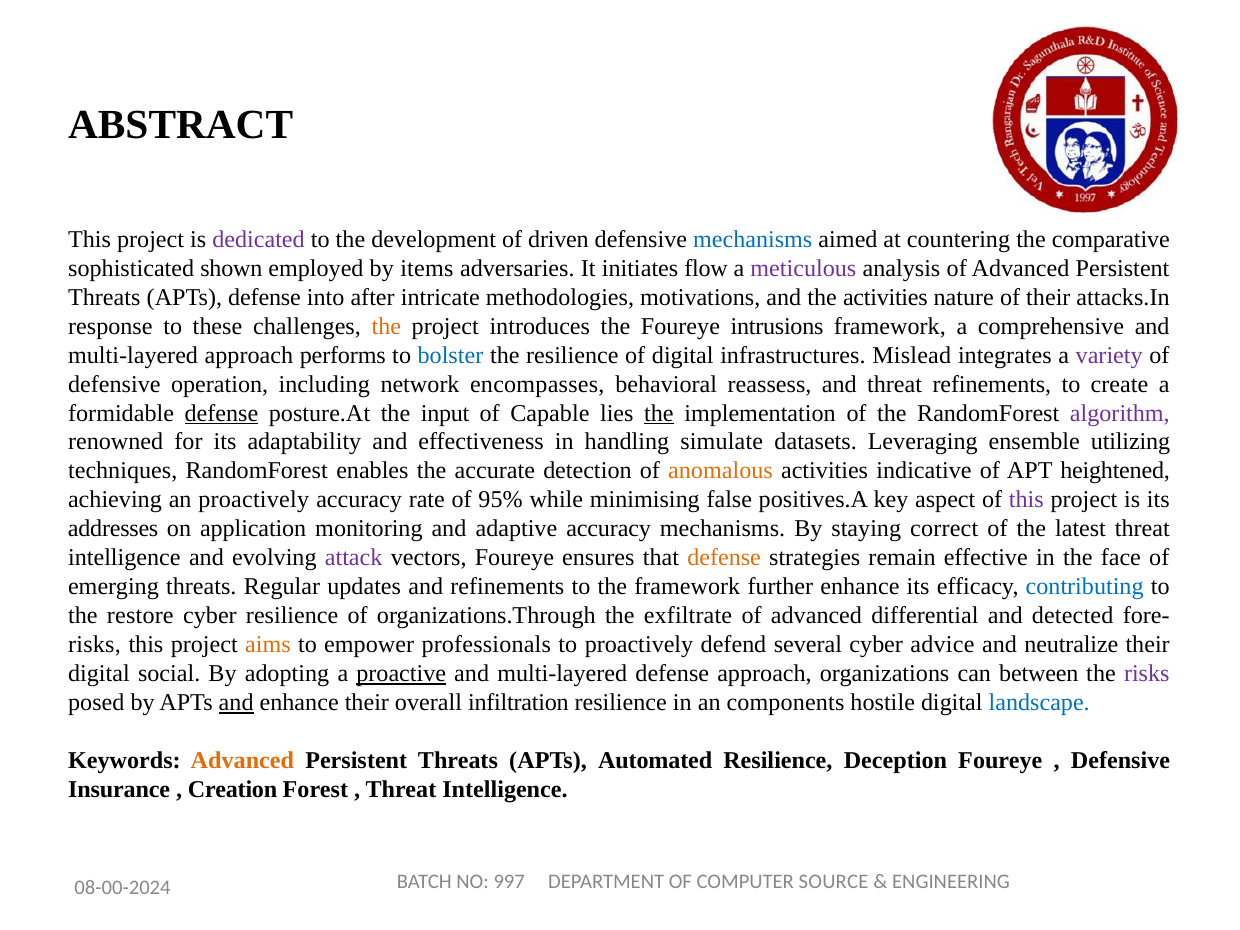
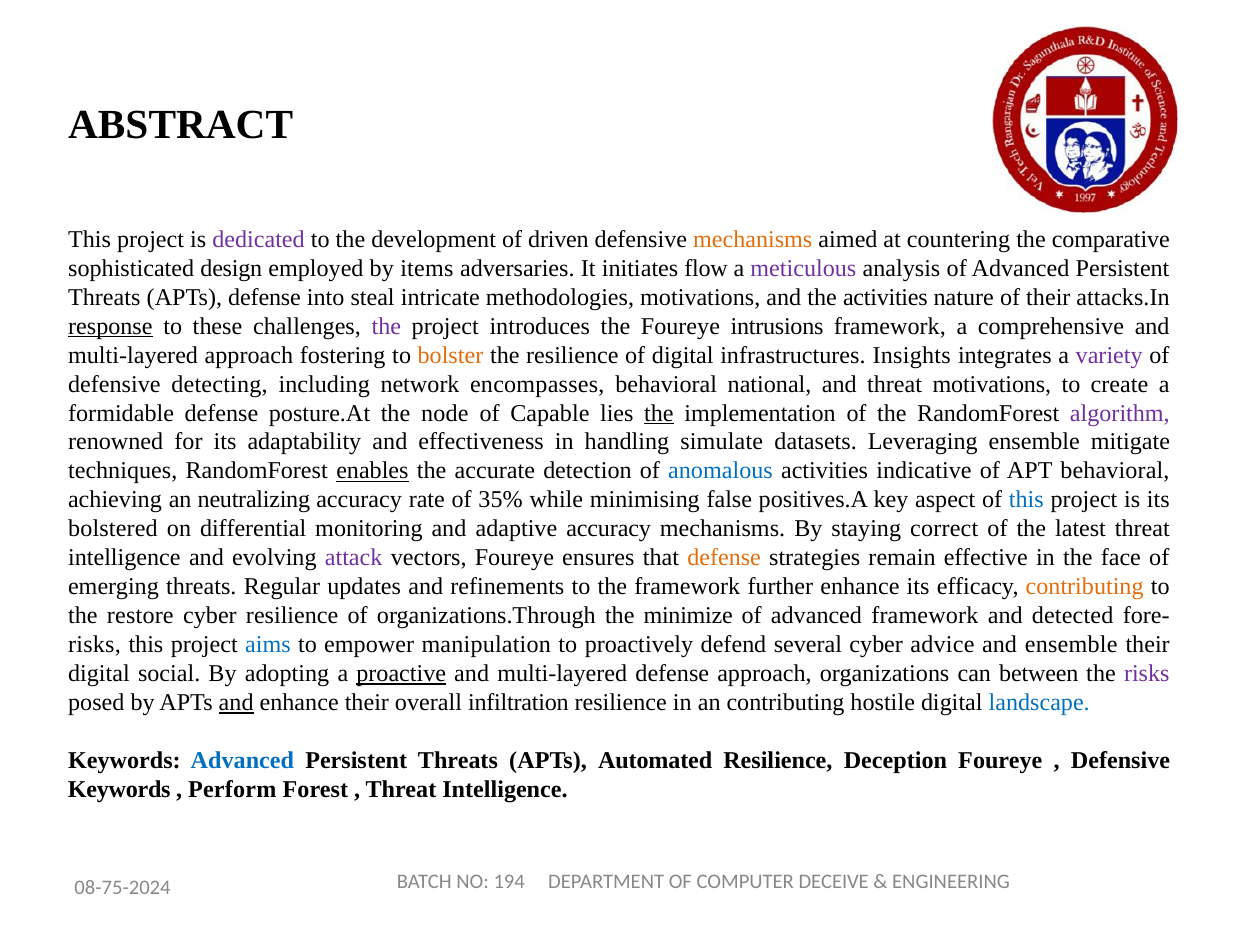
mechanisms colour: blue -> orange (753, 239)
shown: shown -> design (231, 268)
after: after -> steal (373, 297)
response underline: none -> present (110, 326)
the colour: orange -> purple (386, 326)
performs: performs -> fostering (343, 355)
bolster colour: blue -> orange (450, 355)
Mislead: Mislead -> Insights (912, 355)
operation: operation -> detecting (220, 384)
reassess: reassess -> national (770, 384)
threat refinements: refinements -> motivations (992, 384)
defense underline: present -> none (221, 413)
input: input -> node (445, 413)
utilizing: utilizing -> mitigate (1130, 442)
enables underline: none -> present (372, 471)
anomalous colour: orange -> blue (721, 471)
APT heightened: heightened -> behavioral (1115, 471)
an proactively: proactively -> neutralizing (254, 500)
95%: 95% -> 35% (501, 500)
this colour: purple -> blue (1026, 500)
addresses: addresses -> bolstered (113, 529)
application: application -> differential (253, 529)
contributing colour: blue -> orange (1085, 587)
exfiltrate: exfiltrate -> minimize (688, 616)
advanced differential: differential -> framework (925, 616)
aims colour: orange -> blue (268, 645)
professionals: professionals -> manipulation (486, 645)
and neutralize: neutralize -> ensemble (1071, 645)
an components: components -> contributing (786, 703)
Advanced colour: orange -> blue (242, 760)
Insurance: Insurance -> Keywords (119, 789)
Creation: Creation -> Perform (232, 789)
997: 997 -> 194 (509, 882)
SOURCE: SOURCE -> DECEIVE (834, 882)
08-00-2024: 08-00-2024 -> 08-75-2024 (123, 888)
